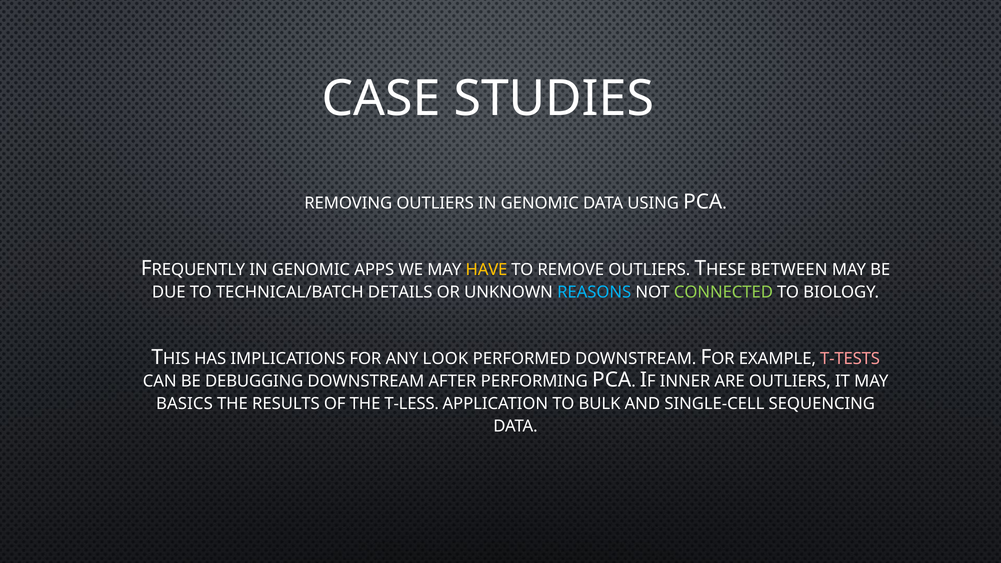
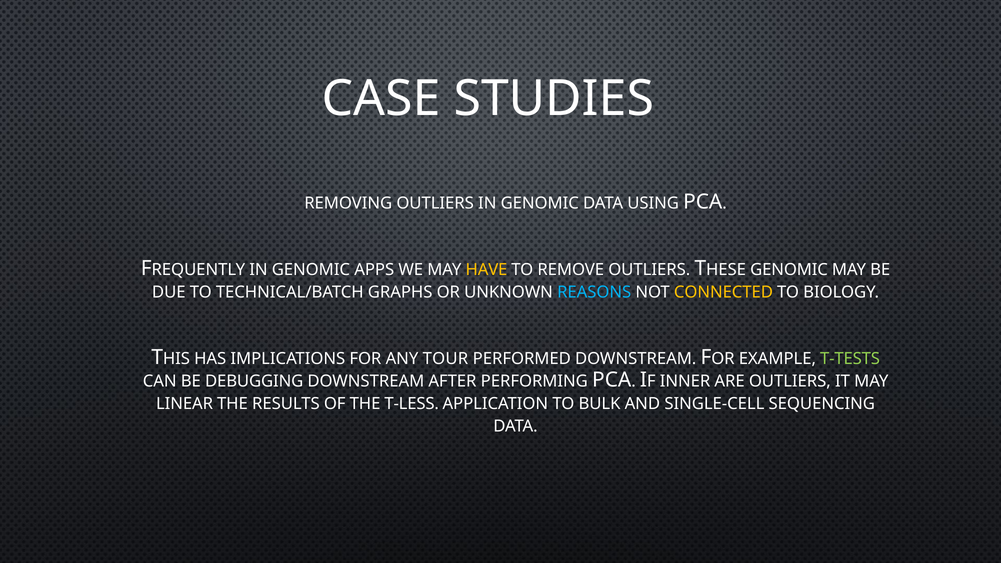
BETWEEN: BETWEEN -> GENOMIC (789, 270)
DETAILS: DETAILS -> GRAPHS (400, 292)
CONNECTED colour: light green -> yellow (723, 292)
LOOK: LOOK -> TOUR (445, 359)
T-TESTS colour: pink -> light green (850, 359)
BASICS: BASICS -> LINEAR (185, 404)
